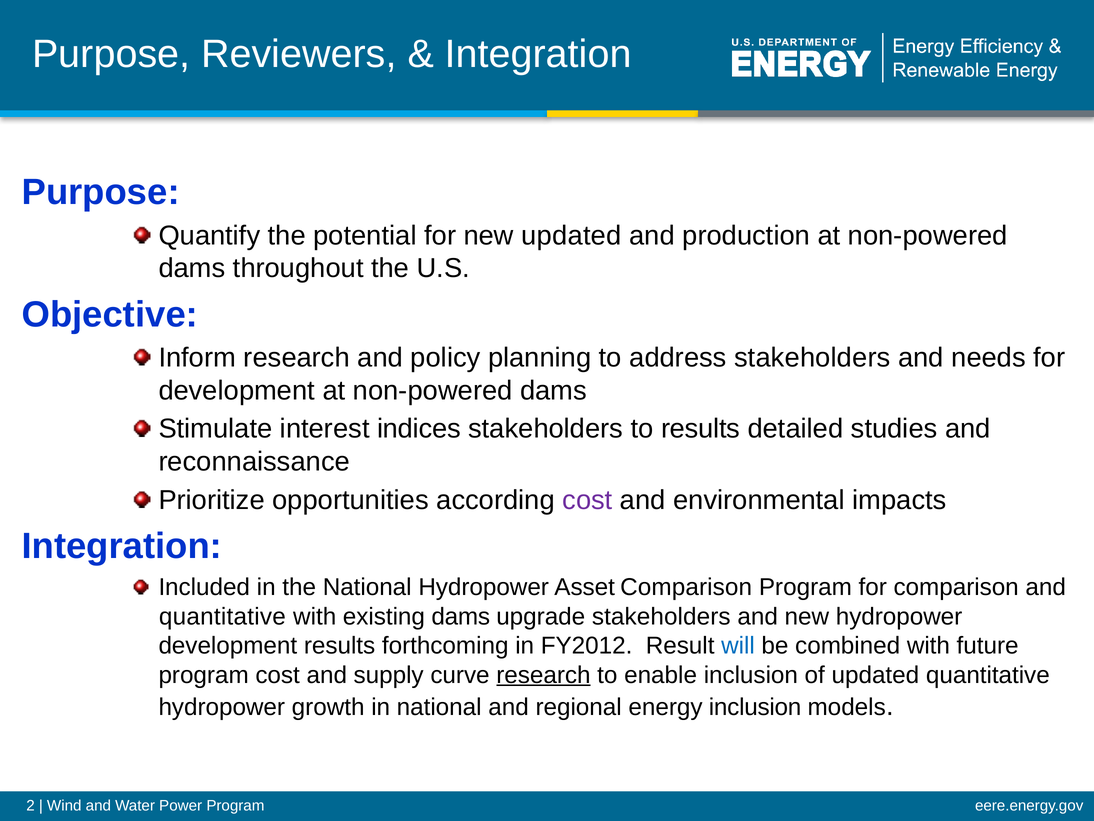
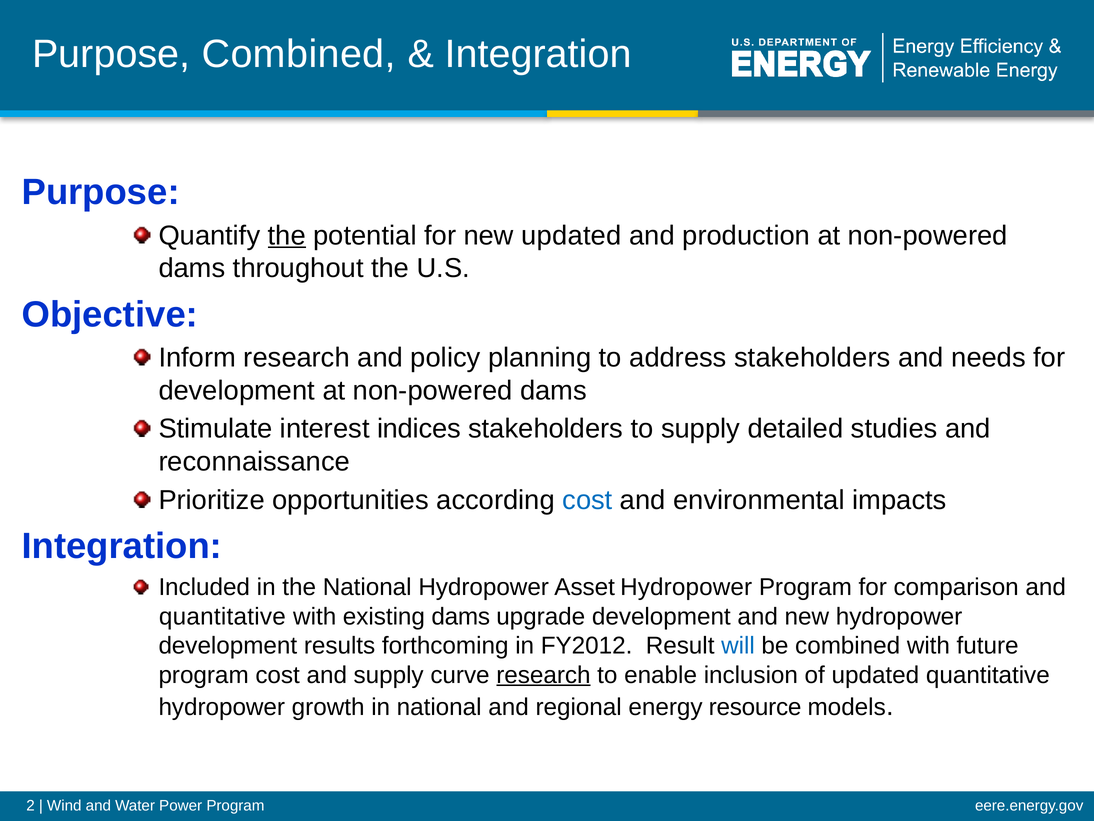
Purpose Reviewers: Reviewers -> Combined (299, 54)
the underline: none -> present (287, 235)
to results: results -> supply (700, 429)
cost colour: purple -> blue (587, 500)
Asset Comparison: Comparison -> Hydropower (686, 587)
upgrade stakeholders: stakeholders -> development (661, 616)
energy inclusion: inclusion -> resource (755, 707)
